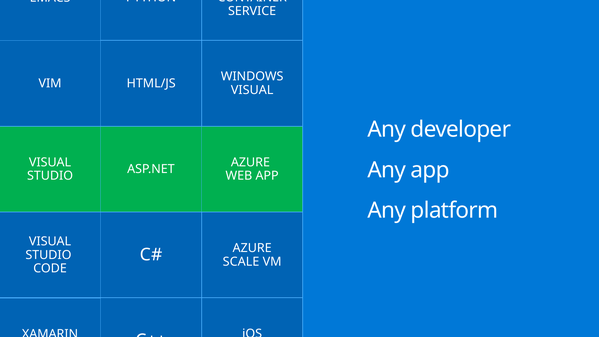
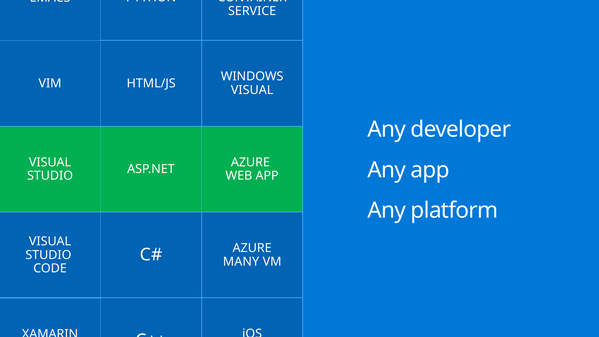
SCALE: SCALE -> MANY (241, 262)
